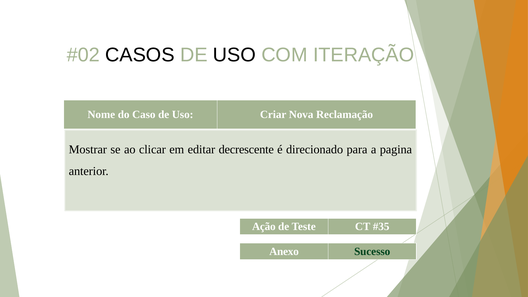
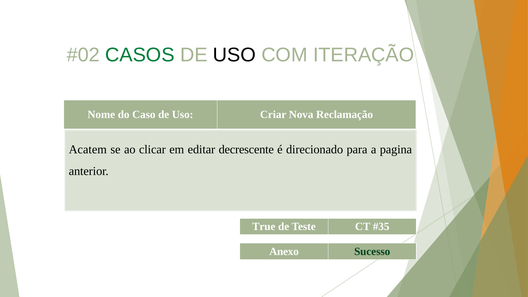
CASOS colour: black -> green (140, 55)
Mostrar: Mostrar -> Acatem (88, 149)
Ação: Ação -> True (264, 227)
